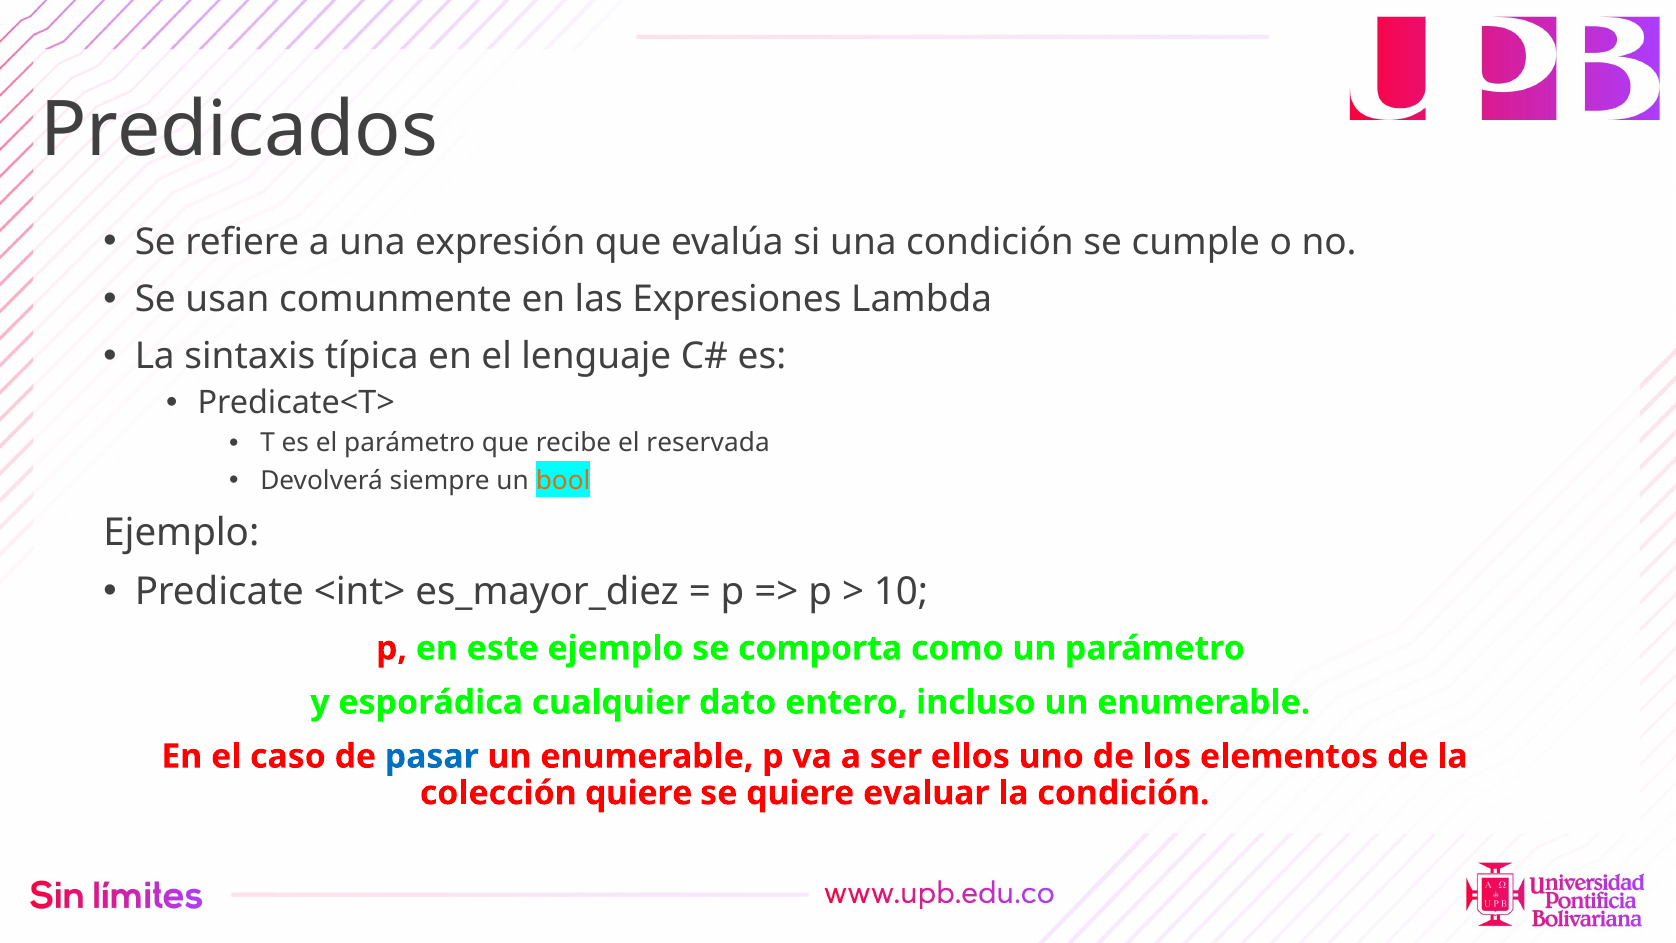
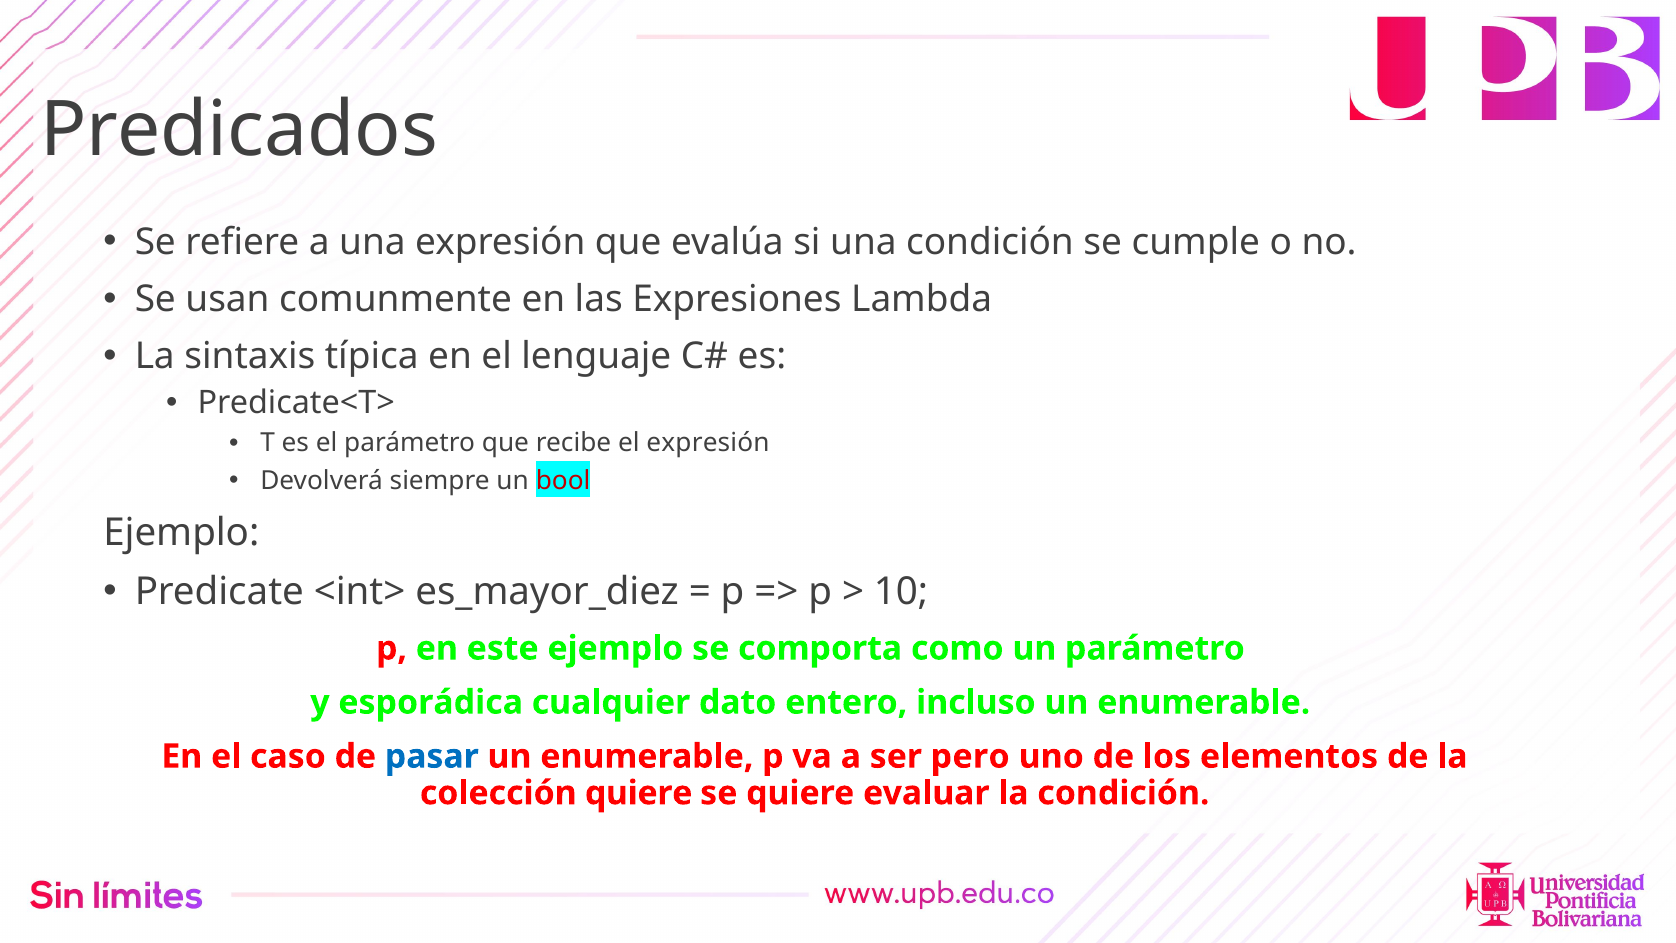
el reservada: reservada -> expresión (708, 443)
bool colour: orange -> red (563, 480)
ellos: ellos -> pero (970, 756)
